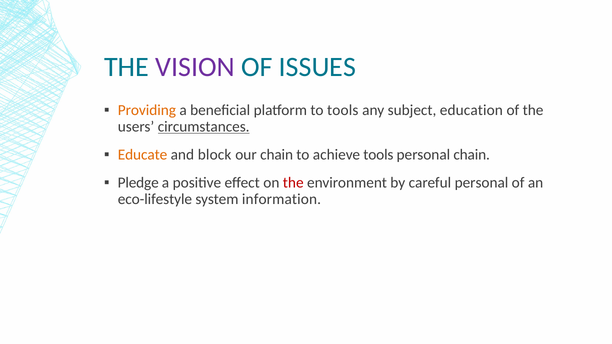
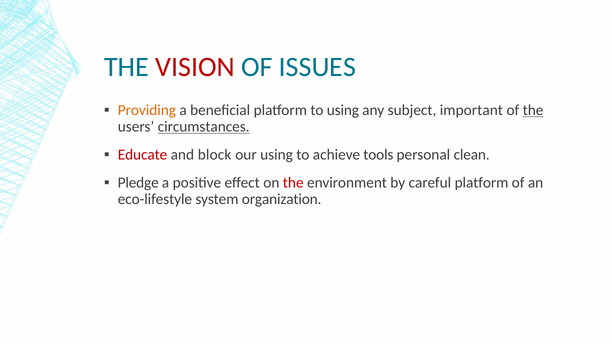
VISION colour: purple -> red (195, 67)
to tools: tools -> using (343, 110)
education: education -> important (471, 110)
the underline: none -> present (533, 110)
Educate colour: orange -> red (143, 155)
our chain: chain -> using (277, 155)
personal chain: chain -> clean (472, 155)
careful personal: personal -> platform (482, 183)
information: information -> organization (282, 199)
